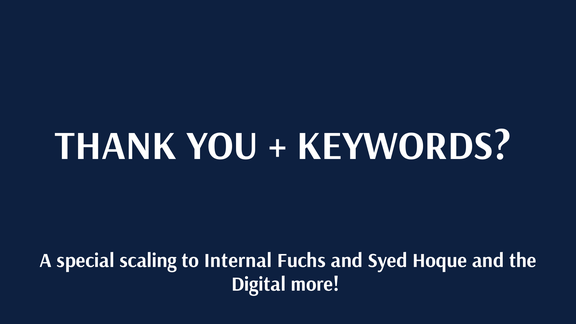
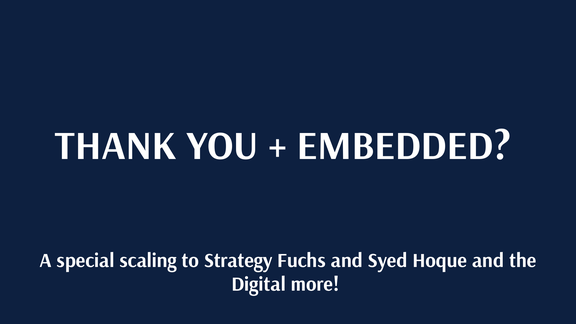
KEYWORDS: KEYWORDS -> EMBEDDED (404, 146)
Internal: Internal -> Strategy (238, 261)
